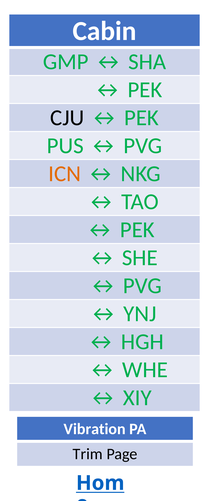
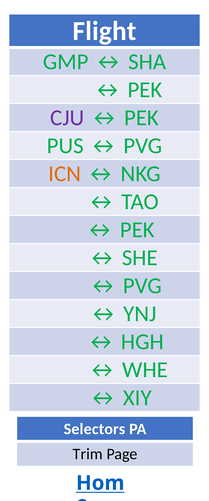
Cabin: Cabin -> Flight (104, 31)
CJU colour: black -> purple (67, 118)
Vibration: Vibration -> Selectors (95, 428)
